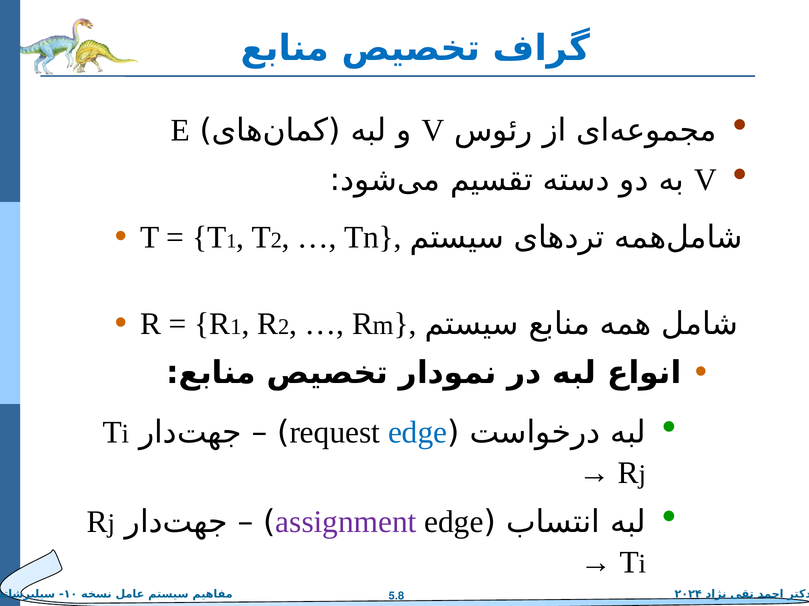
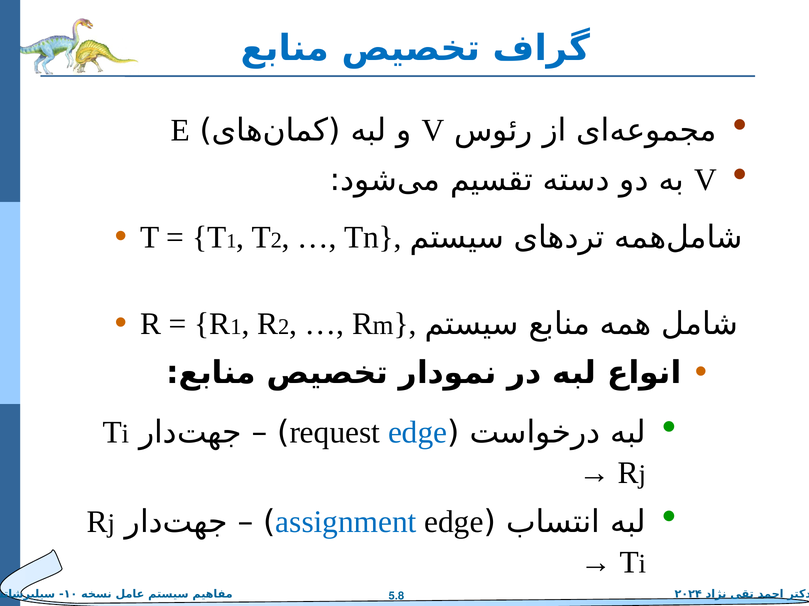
assignment colour: purple -> blue (346, 523)
